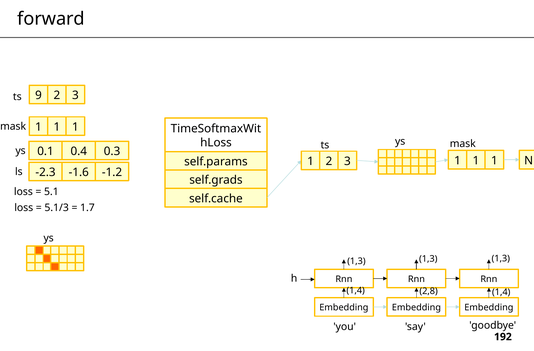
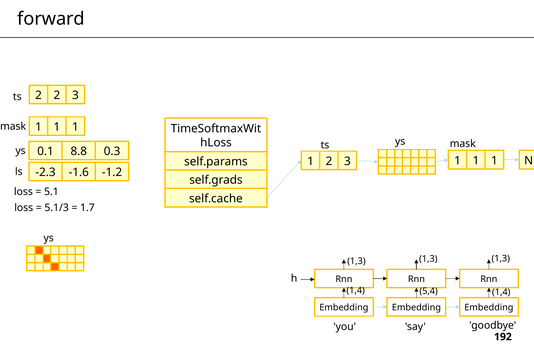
ts 9: 9 -> 2 (38, 95)
0.4: 0.4 -> 8.8 (79, 151)
2,8: 2,8 -> 5,4 (429, 291)
